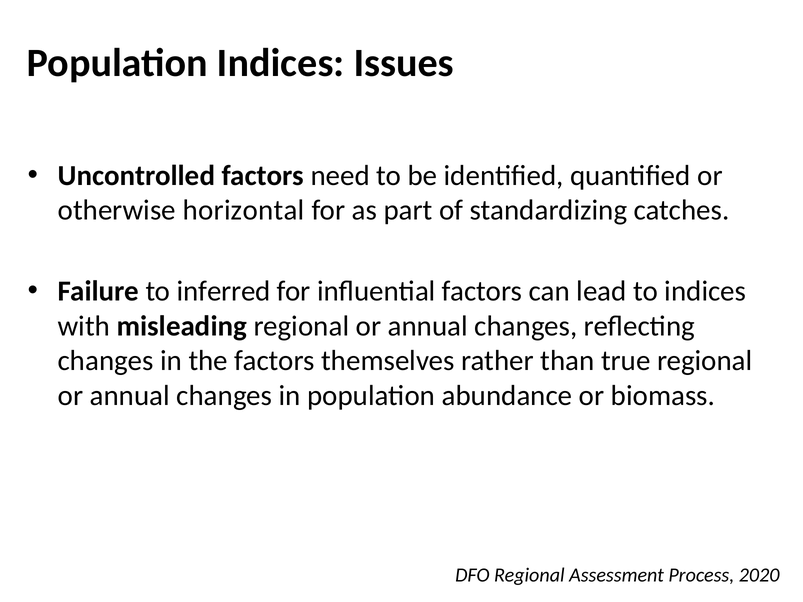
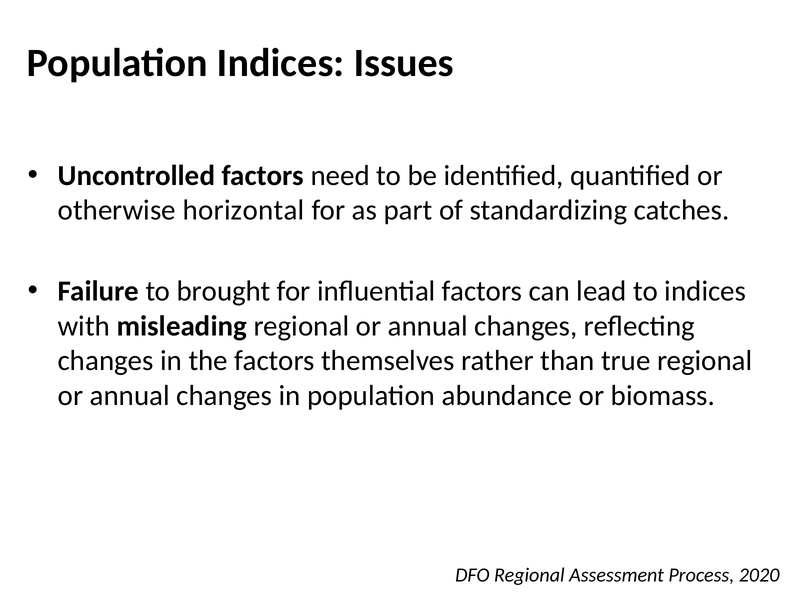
inferred: inferred -> brought (224, 291)
